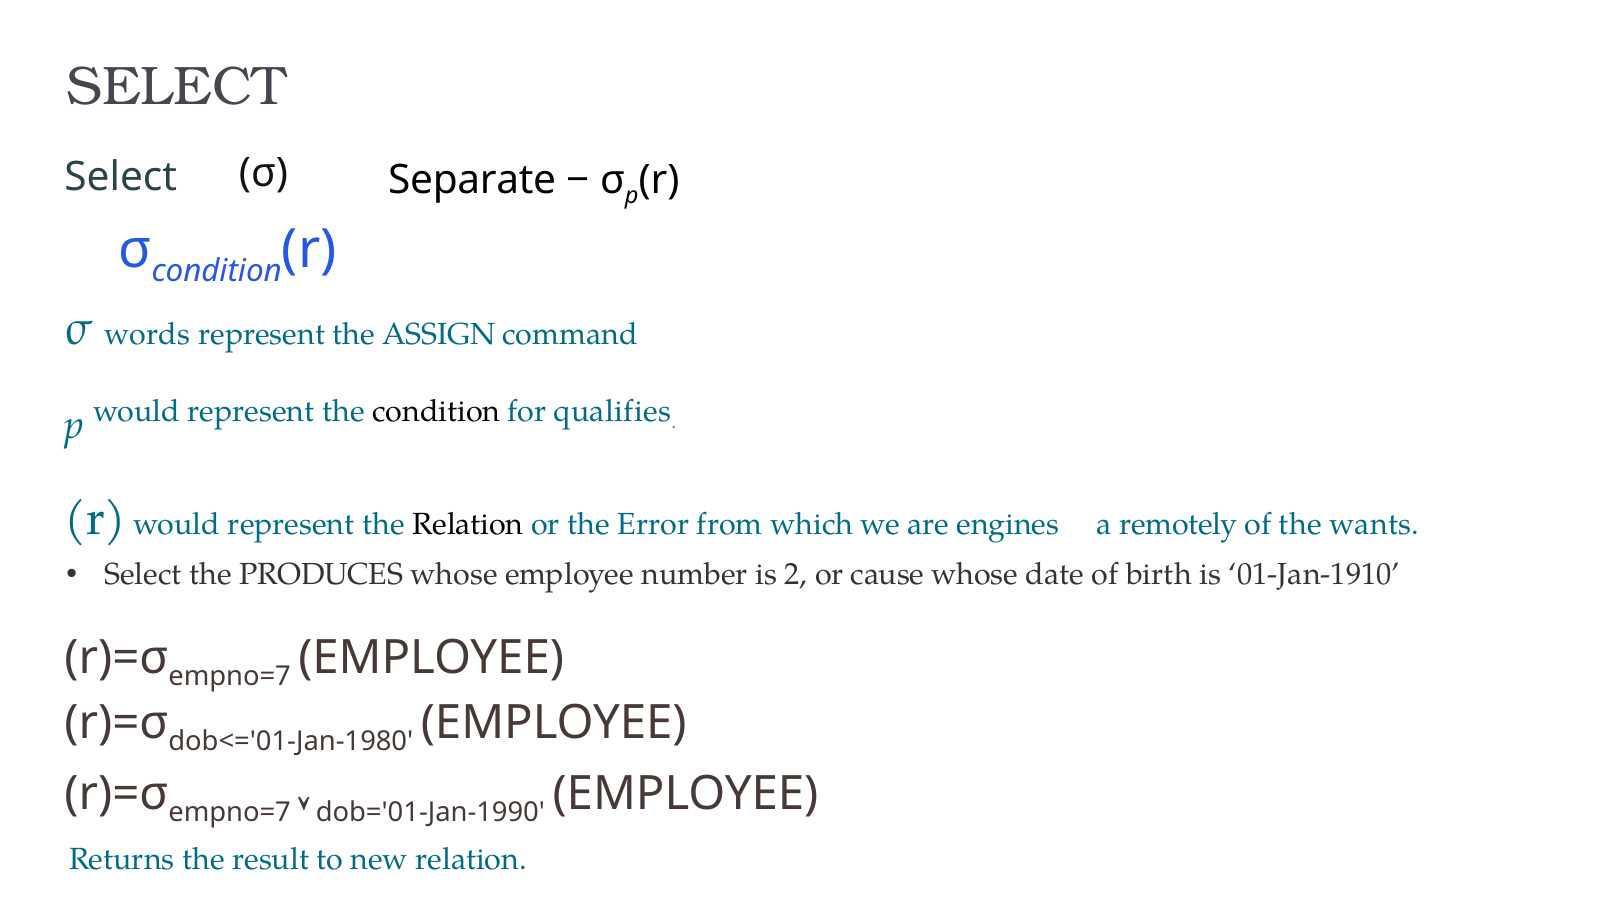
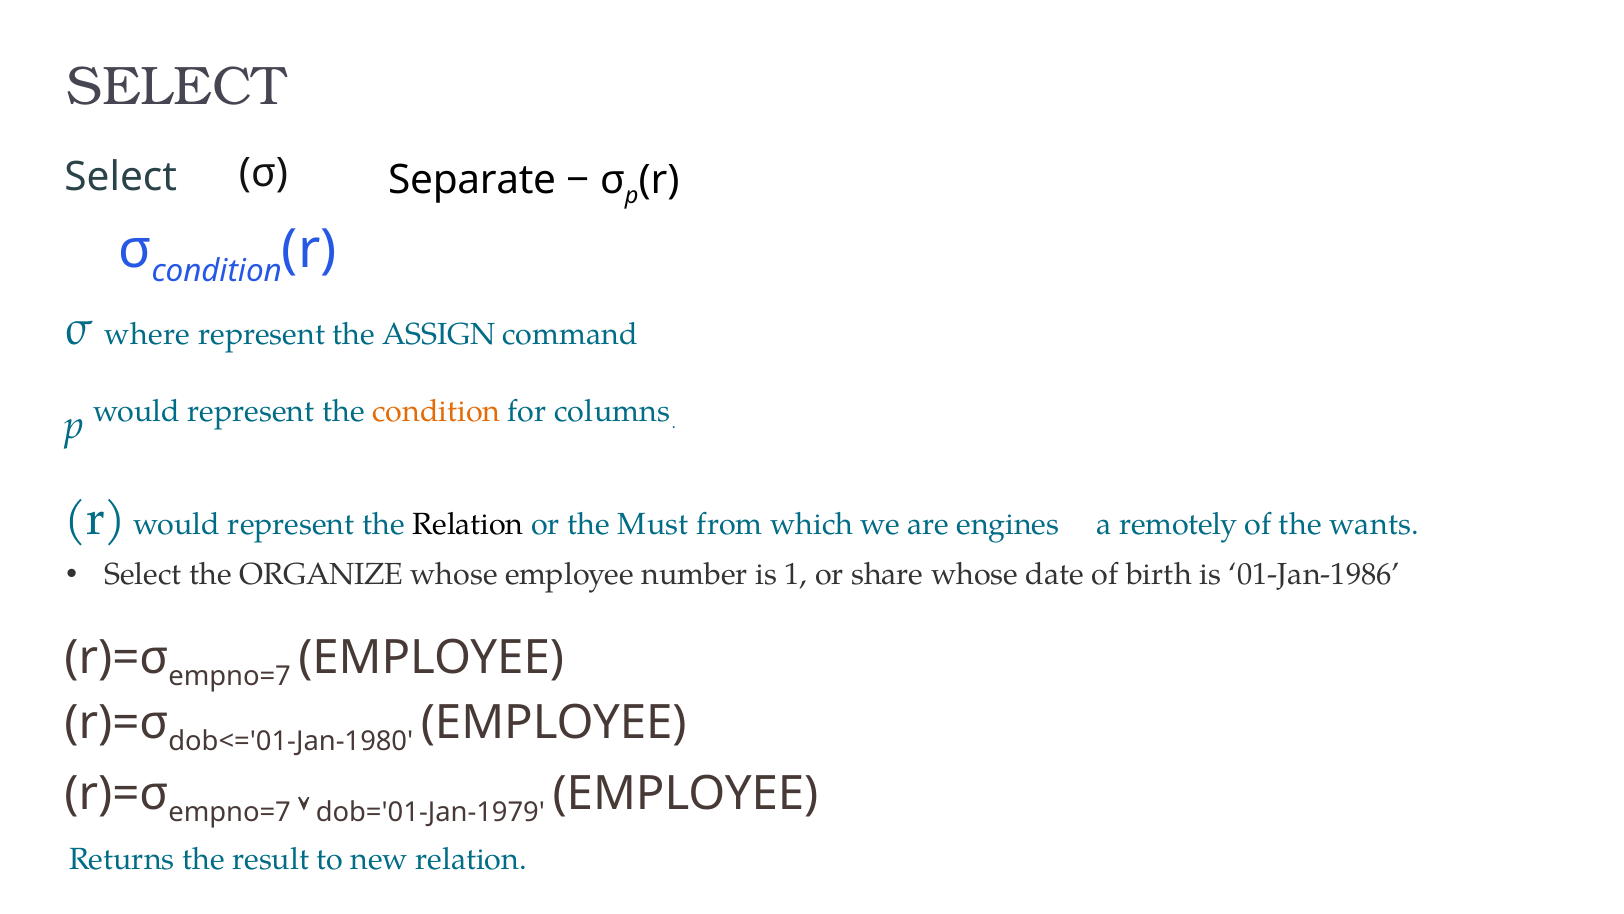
words: words -> where (147, 334)
condition colour: black -> orange (436, 411)
qualifies: qualifies -> columns (612, 411)
Error: Error -> Must (653, 525)
PRODUCES: PRODUCES -> ORGANIZE (321, 574)
2: 2 -> 1 (796, 574)
cause: cause -> share (887, 574)
01-Jan-1910: 01-Jan-1910 -> 01-Jan-1986 (1314, 574)
dob='01-Jan-1990: dob='01-Jan-1990 -> dob='01-Jan-1979 (430, 812)
